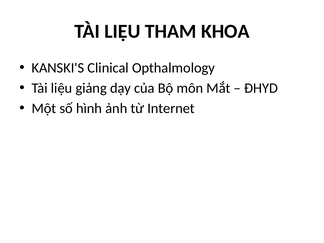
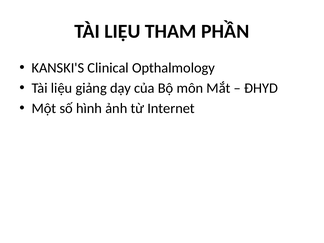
KHOA: KHOA -> PHẦN (225, 31)
